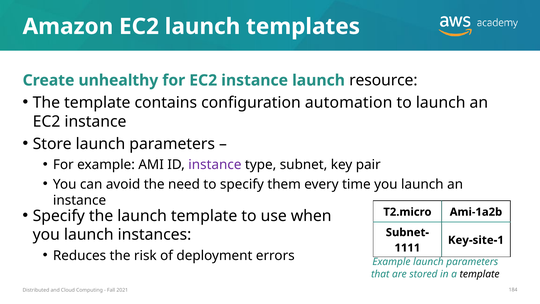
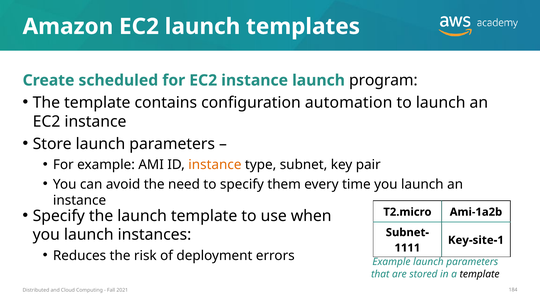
unhealthy: unhealthy -> scheduled (118, 80)
resource: resource -> program (383, 80)
instance colour: purple -> orange (215, 165)
